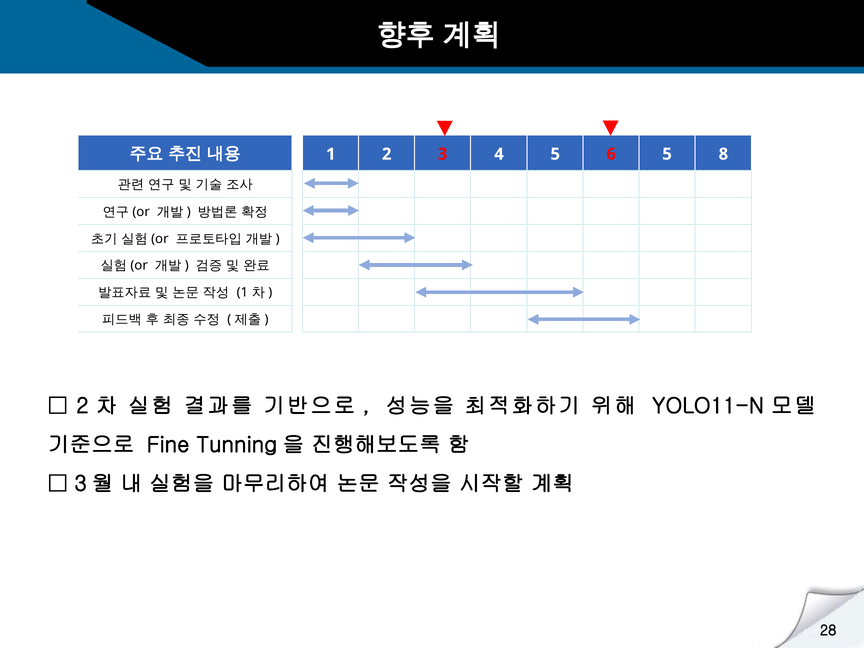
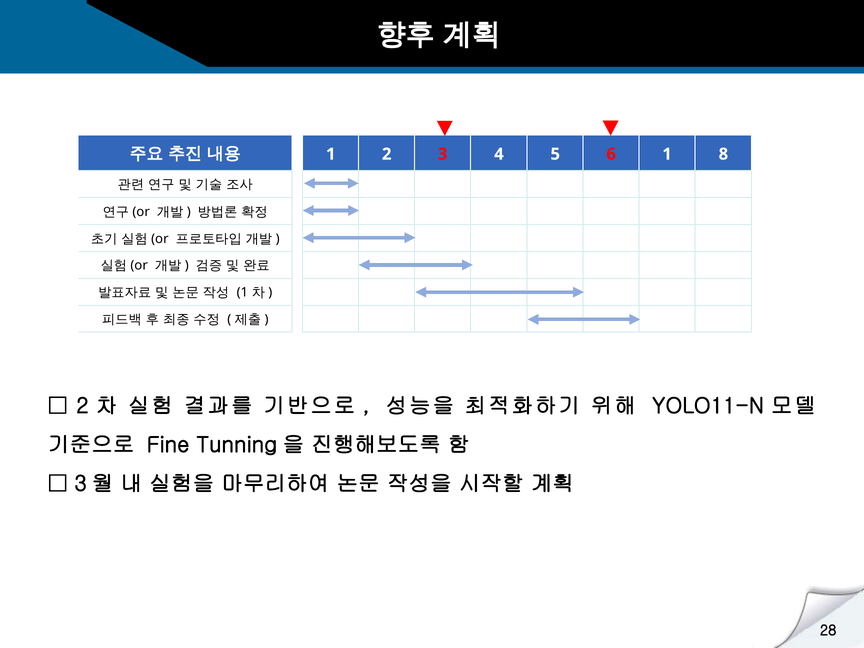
6 5: 5 -> 1 (667, 154)
